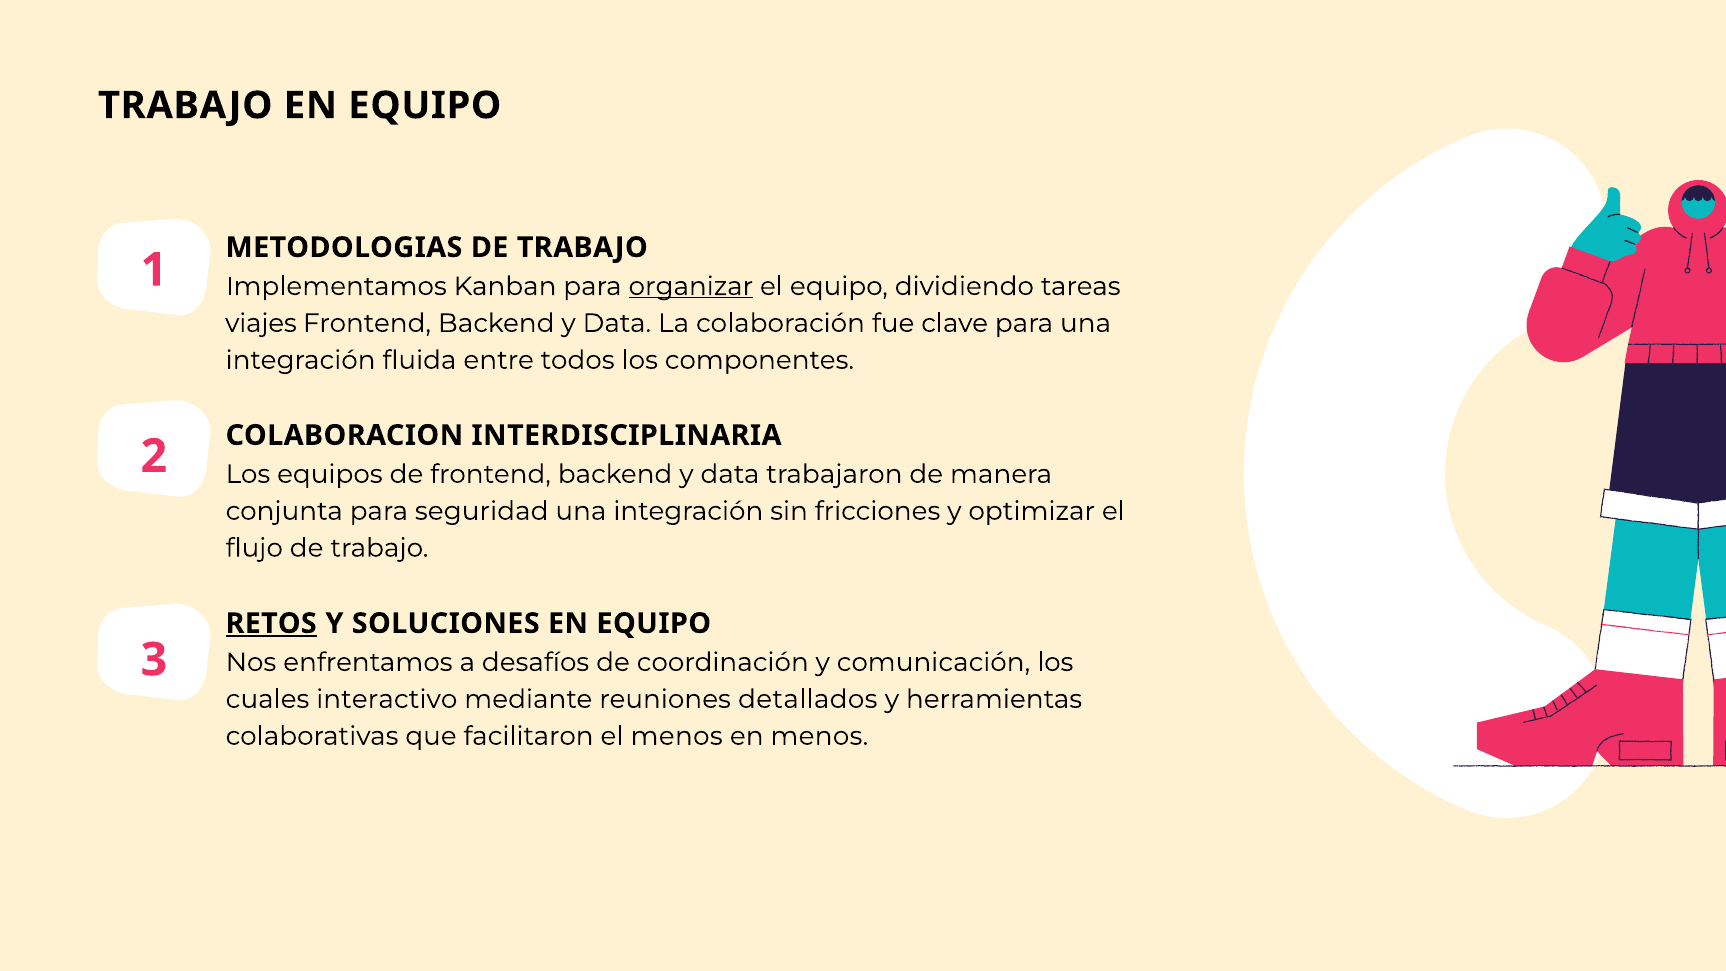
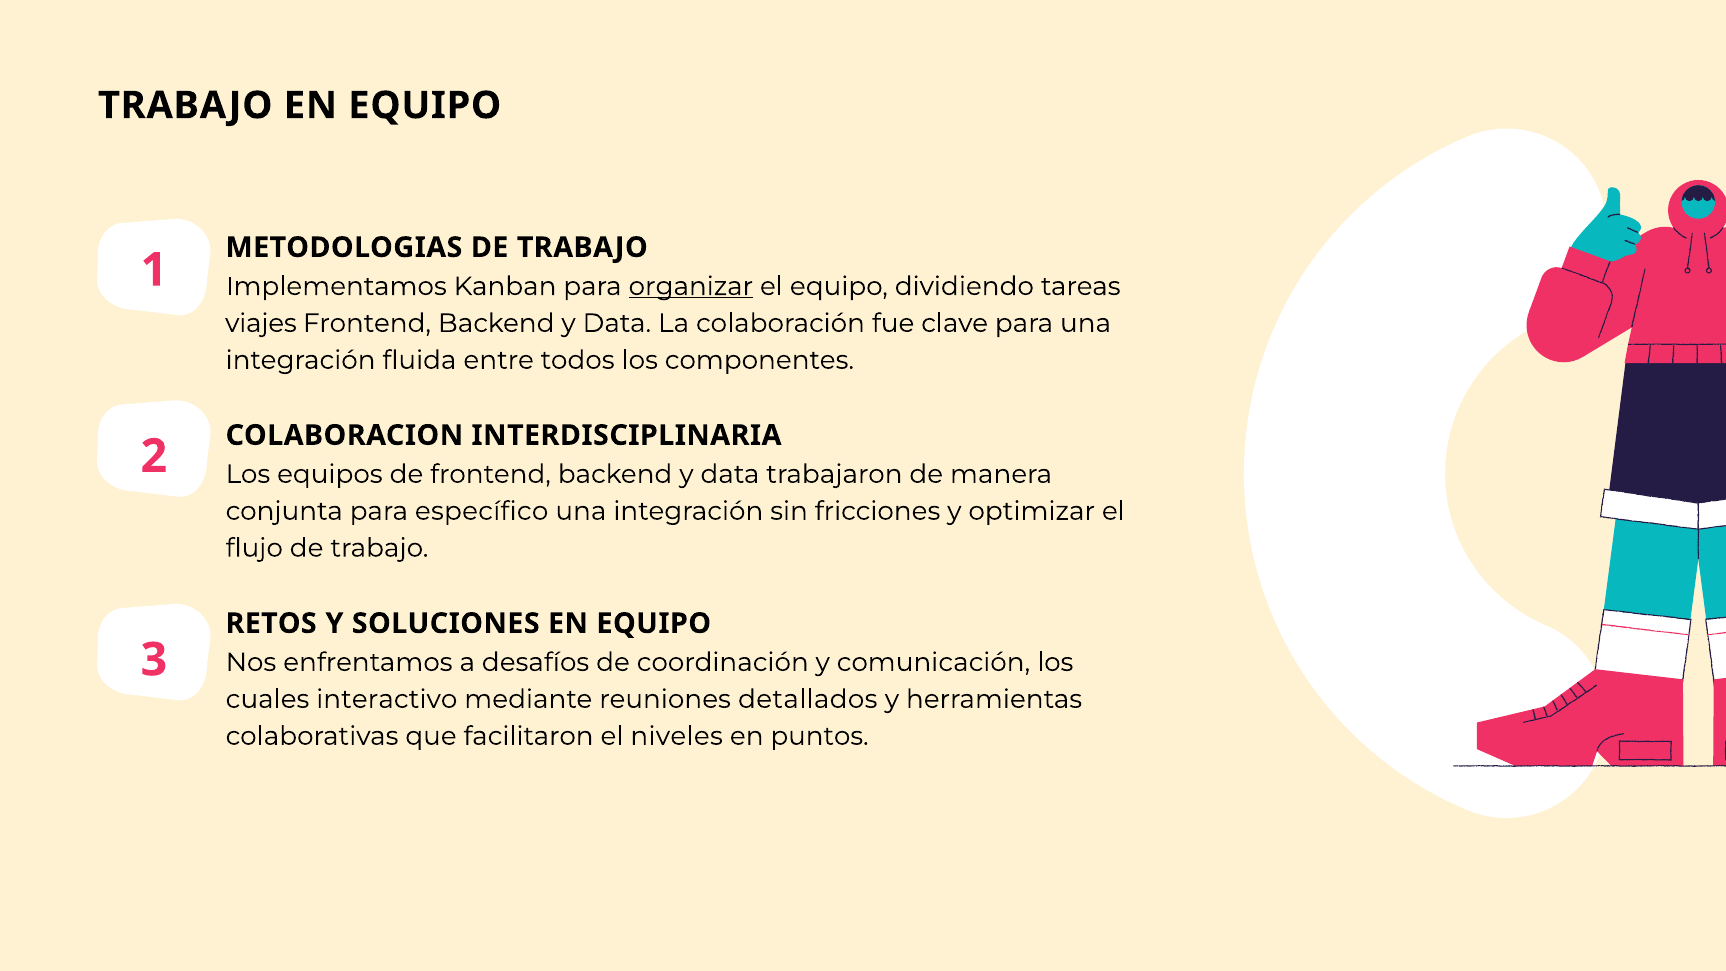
seguridad: seguridad -> específico (482, 511)
RETOS underline: present -> none (271, 623)
el menos: menos -> niveles (677, 736)
en menos: menos -> puntos (819, 736)
